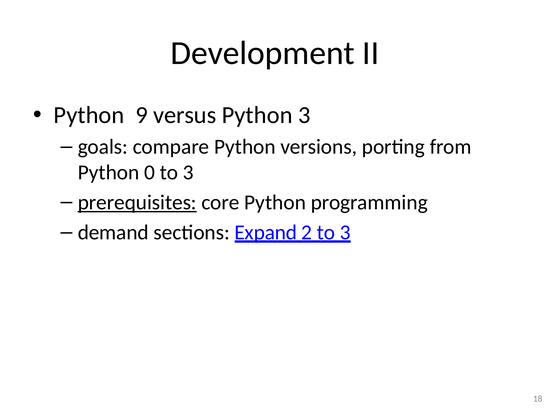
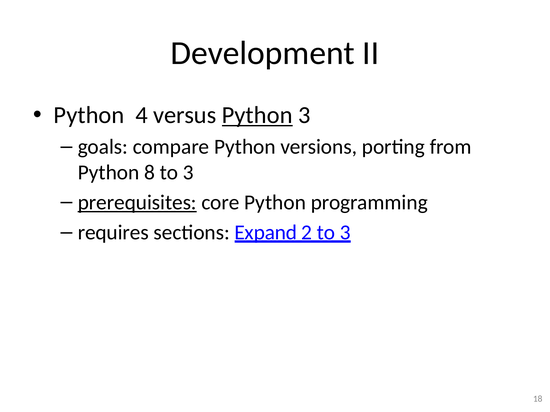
9: 9 -> 4 (142, 115)
Python underline: none -> present (257, 115)
0: 0 -> 8 (150, 173)
demand: demand -> requires (113, 233)
